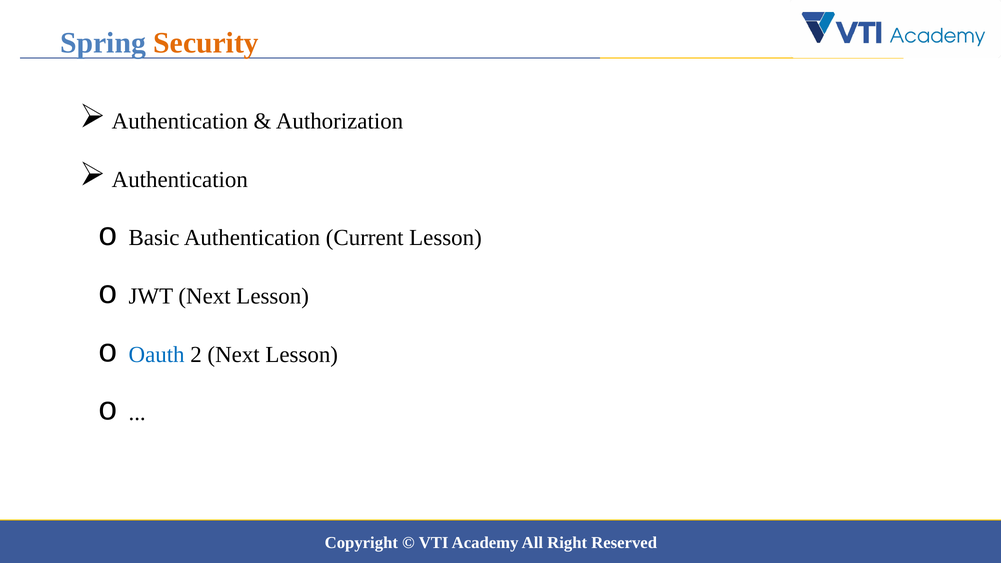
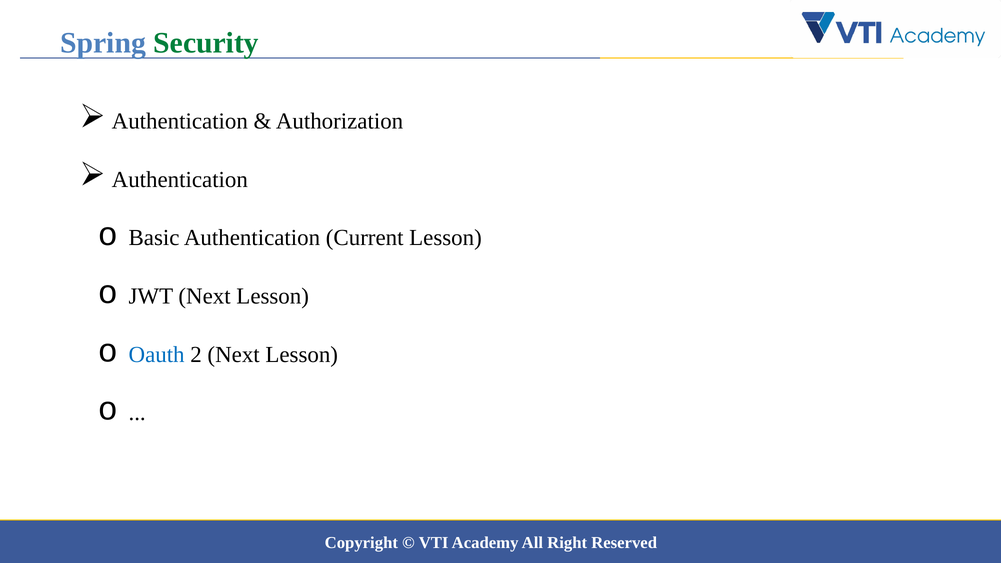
Security colour: orange -> green (206, 43)
